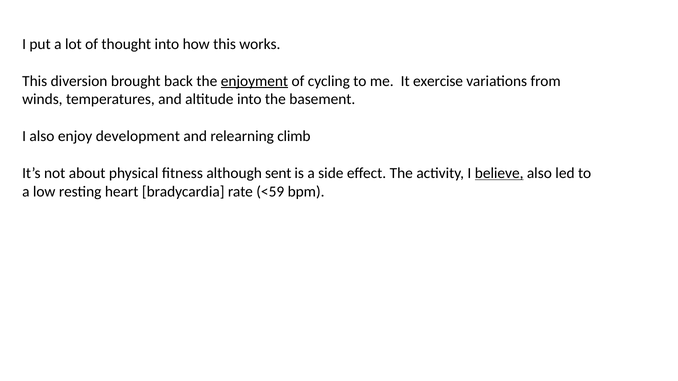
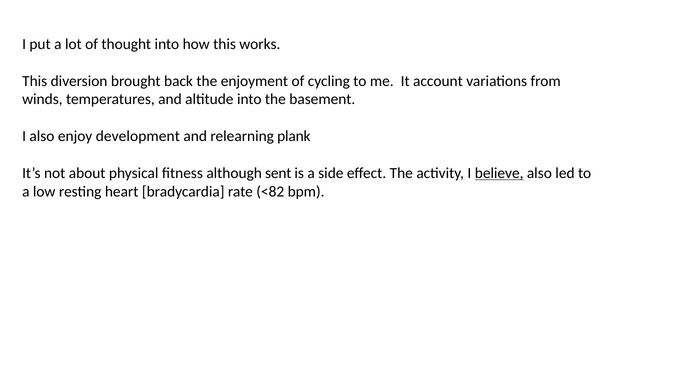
enjoyment underline: present -> none (254, 81)
exercise: exercise -> account (438, 81)
climb: climb -> plank (294, 136)
<59: <59 -> <82 (270, 192)
